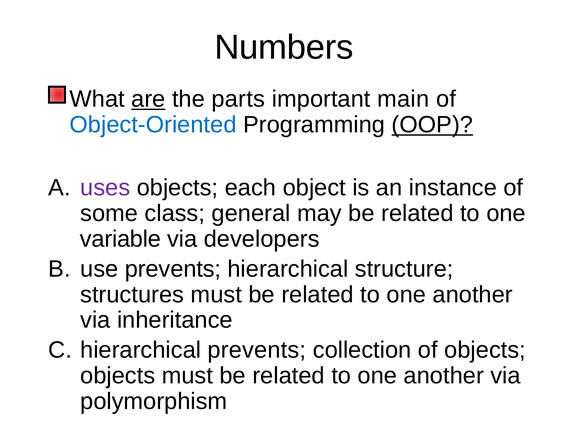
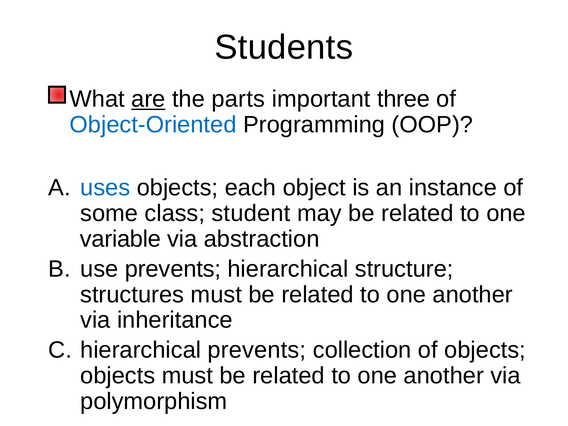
Numbers: Numbers -> Students (284, 47)
main: main -> three (403, 99)
OOP underline: present -> none (432, 125)
uses colour: purple -> blue (105, 188)
general: general -> student (251, 213)
developers: developers -> abstraction (262, 239)
